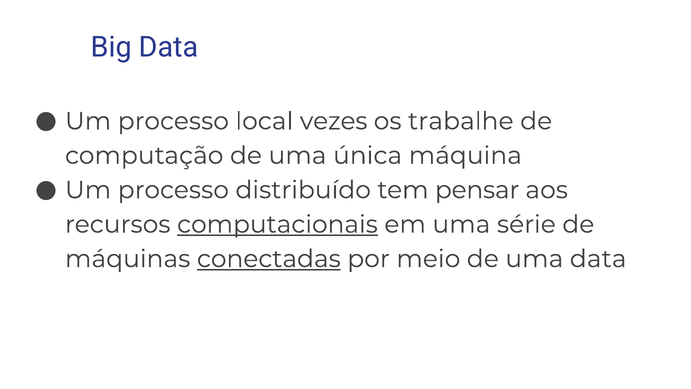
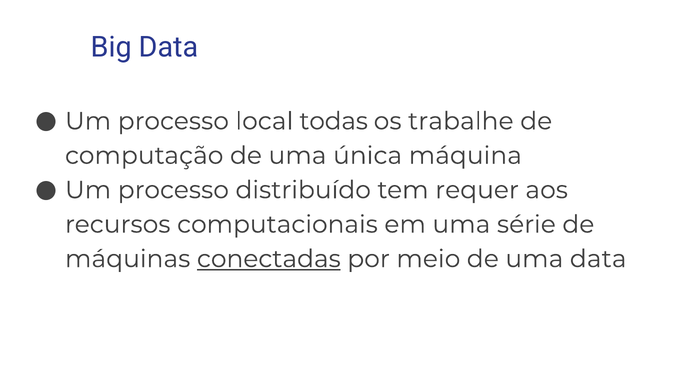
vezes: vezes -> todas (334, 121)
pensar: pensar -> requer (477, 190)
computacionais underline: present -> none (277, 224)
